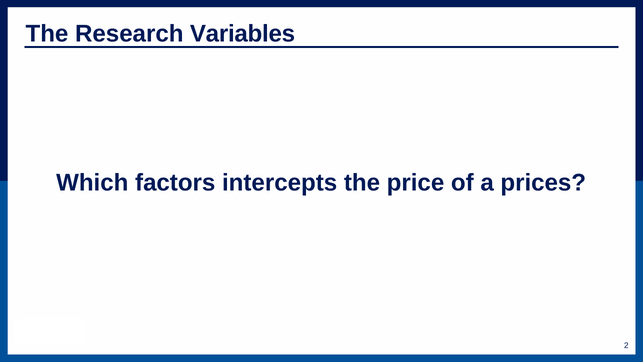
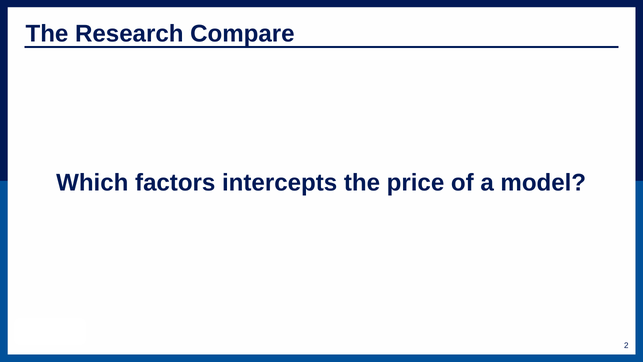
Variables: Variables -> Compare (242, 34)
prices: prices -> model (543, 182)
